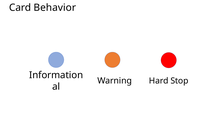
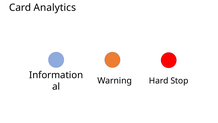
Behavior: Behavior -> Analytics (55, 8)
